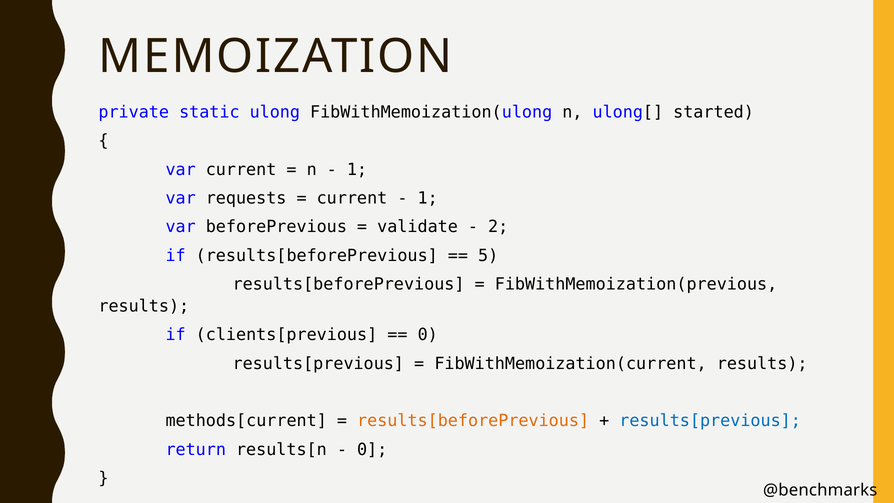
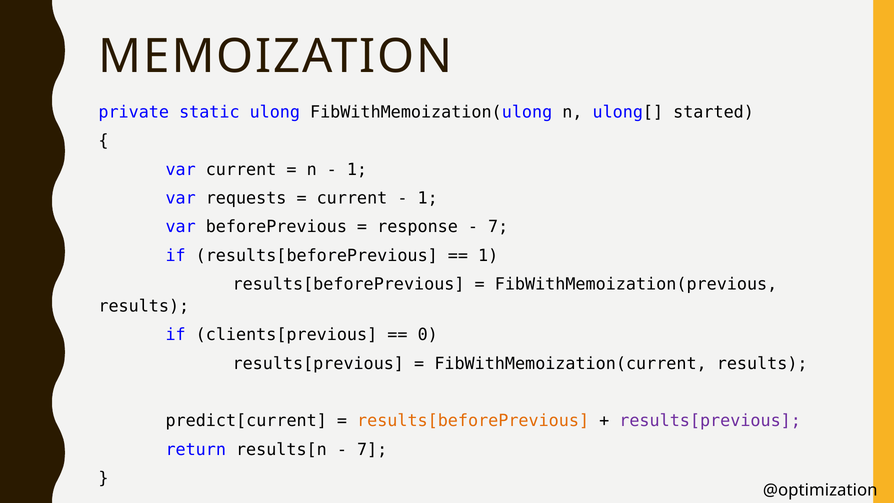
validate: validate -> response (418, 227)
2: 2 -> 7 (498, 227)
5: 5 -> 1 (488, 255)
methods[current: methods[current -> predict[current (246, 421)
results[previous colour: blue -> purple (710, 421)
0: 0 -> 7 (372, 449)
@benchmarks: @benchmarks -> @optimization (820, 490)
